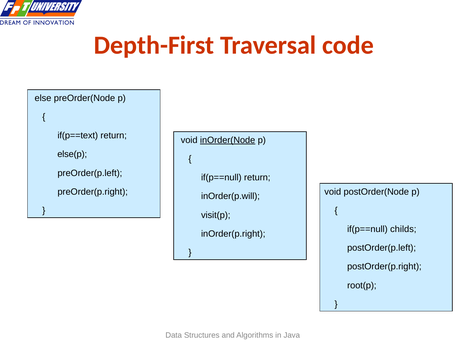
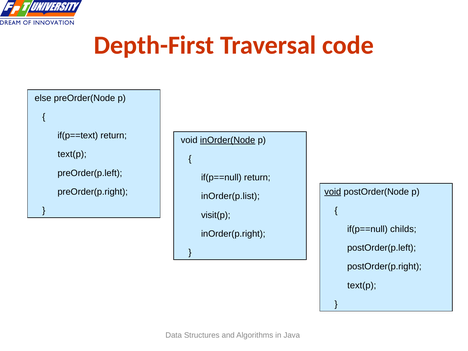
else(p: else(p -> text(p (72, 154)
void underline: none -> present (333, 192)
inOrder(p.will: inOrder(p.will -> inOrder(p.list (230, 196)
root(p: root(p -> text(p (362, 285)
